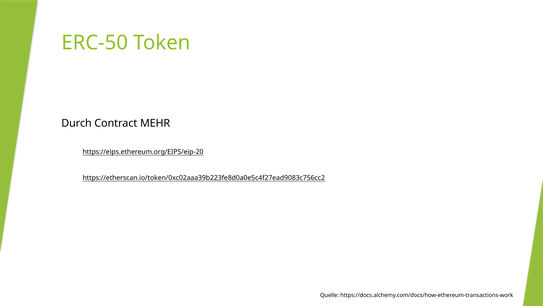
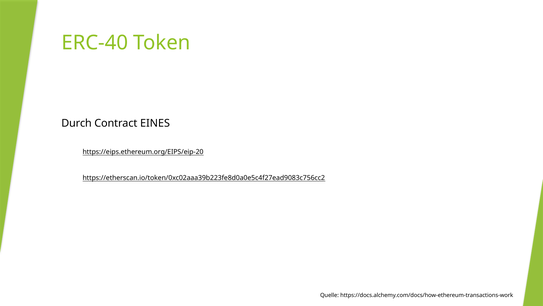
ERC-50: ERC-50 -> ERC-40 (95, 43)
MEHR: MEHR -> EINES (155, 123)
